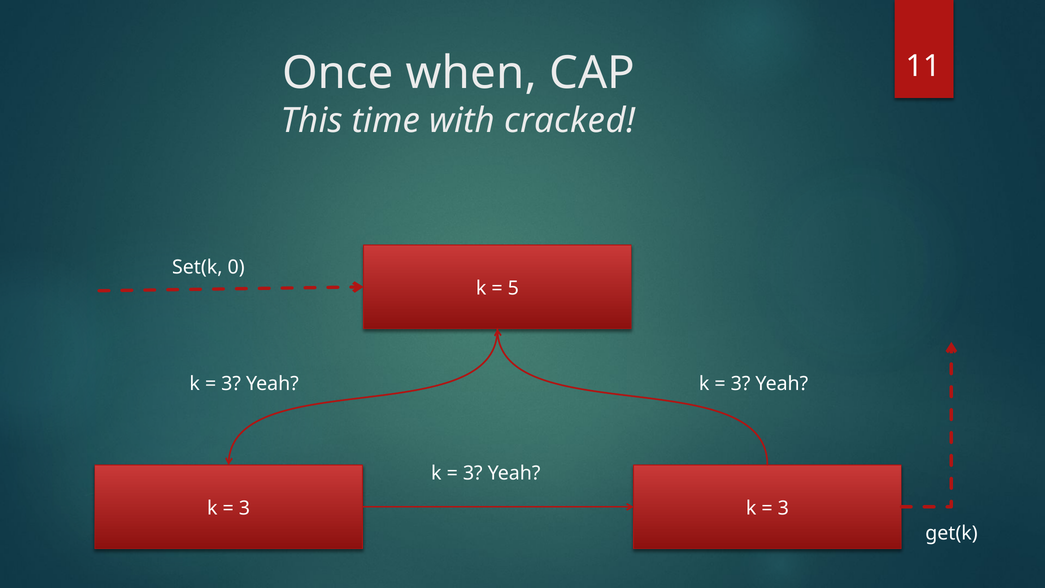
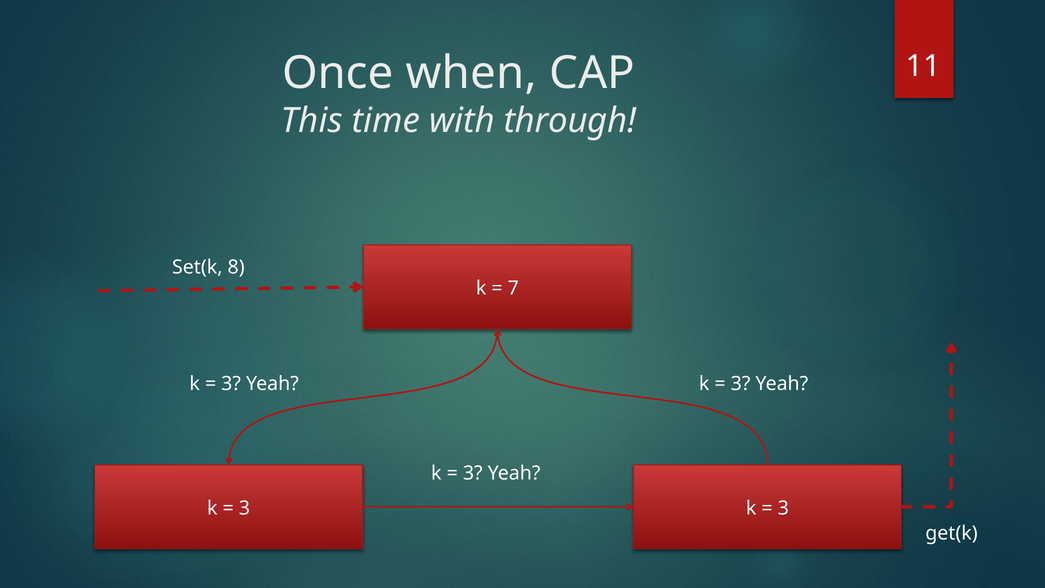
cracked: cracked -> through (570, 121)
0: 0 -> 8 (236, 267)
5: 5 -> 7 (513, 288)
